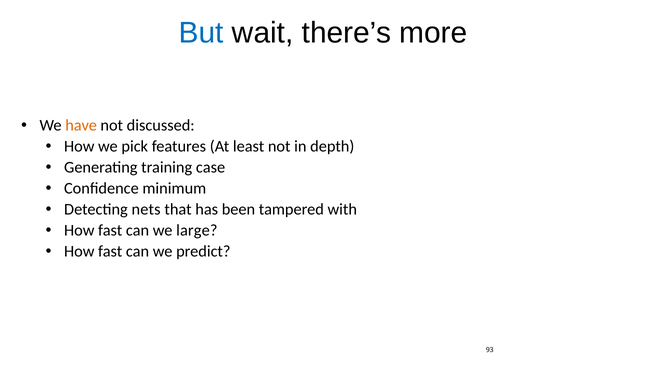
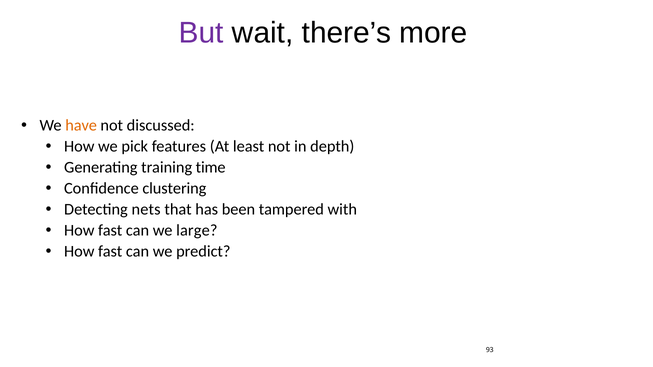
But colour: blue -> purple (201, 33)
case: case -> time (211, 167)
minimum: minimum -> clustering (174, 188)
